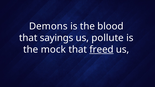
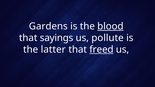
Demons: Demons -> Gardens (48, 26)
blood underline: none -> present (110, 26)
mock: mock -> latter (53, 50)
